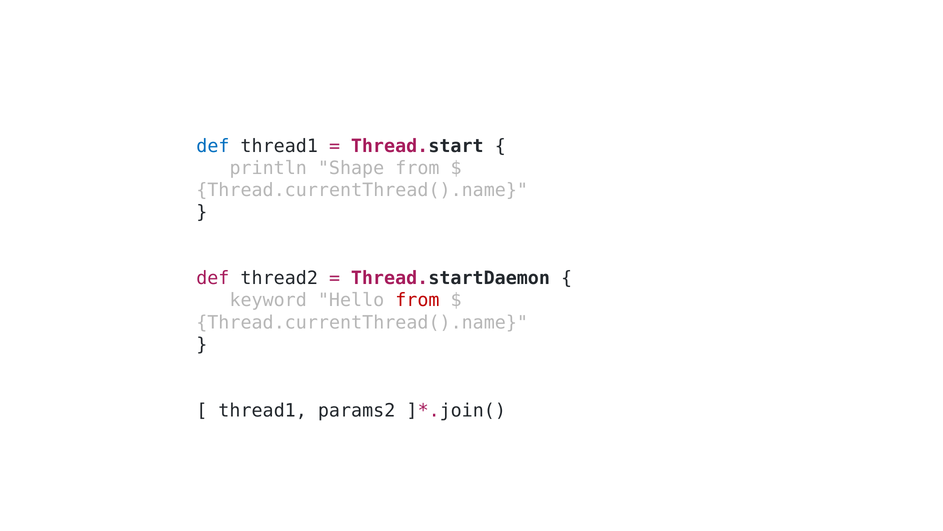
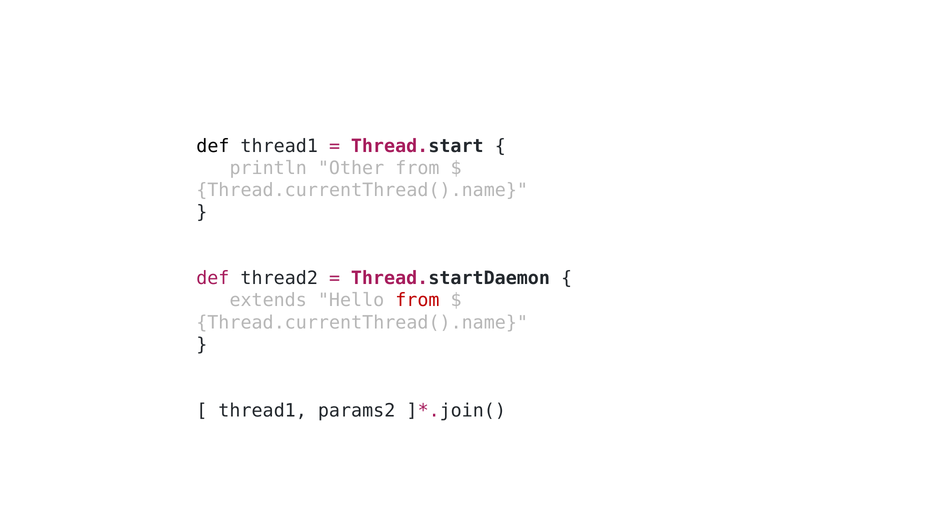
def colour: blue -> black (213, 146)
Shape: Shape -> Other (351, 168)
keyword: keyword -> extends (268, 300)
